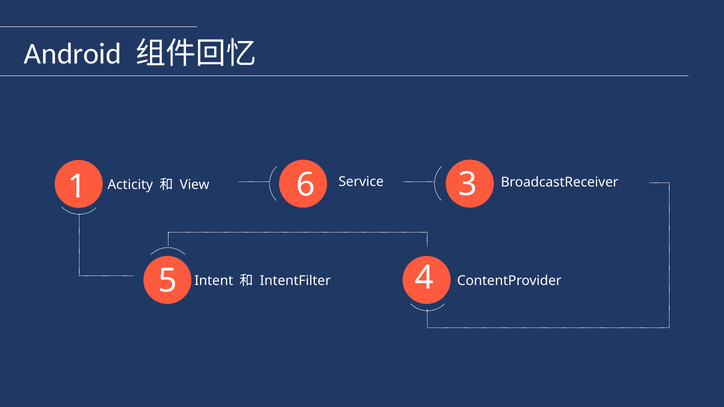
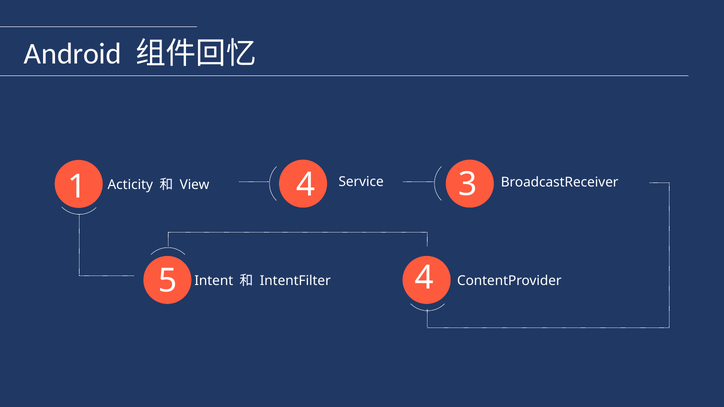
1 6: 6 -> 4 (306, 185)
